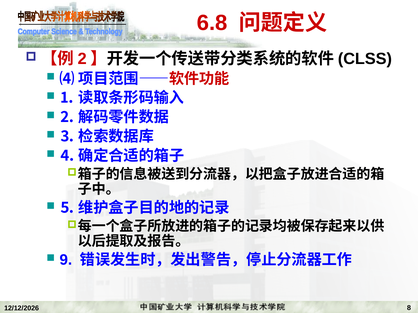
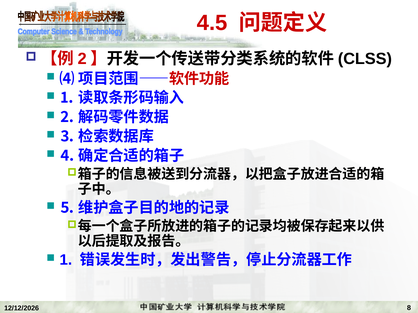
6.8: 6.8 -> 4.5 (212, 23)
9: 9 -> 1 (66, 260)
